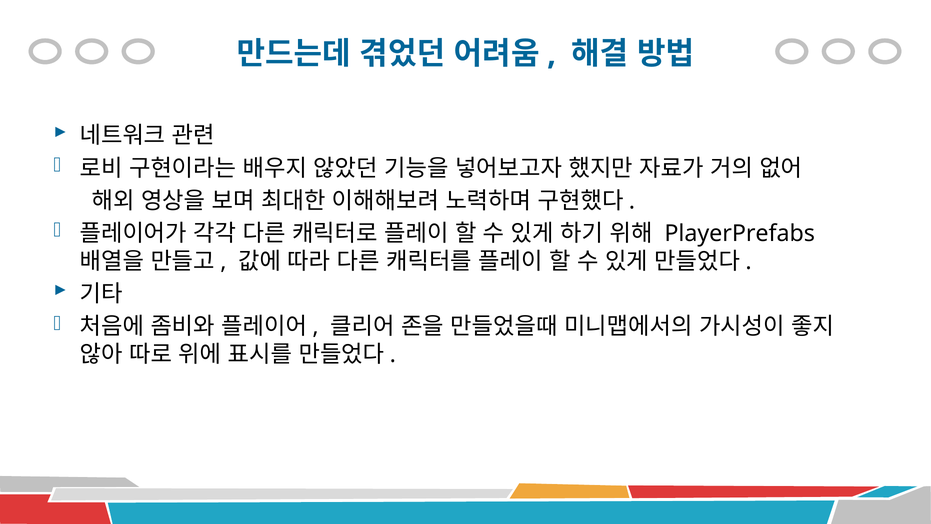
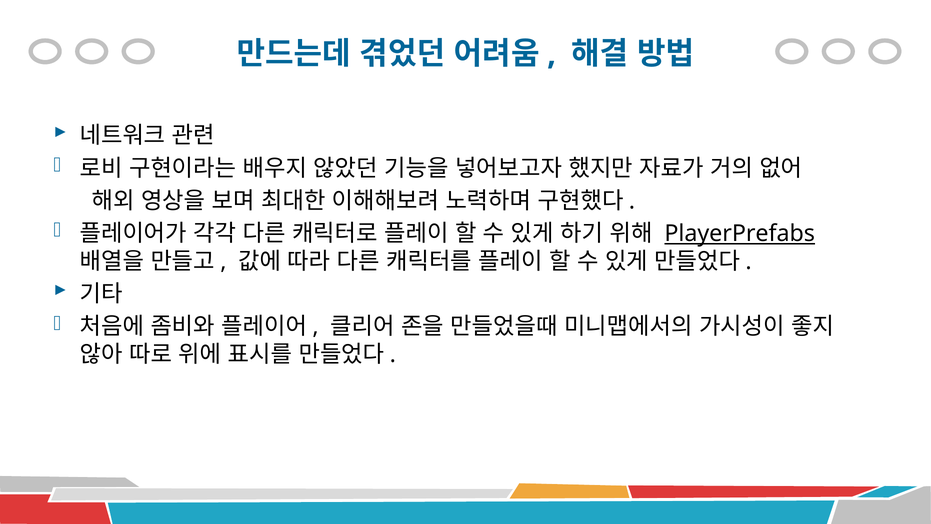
PlayerPrefabs underline: none -> present (740, 233)
